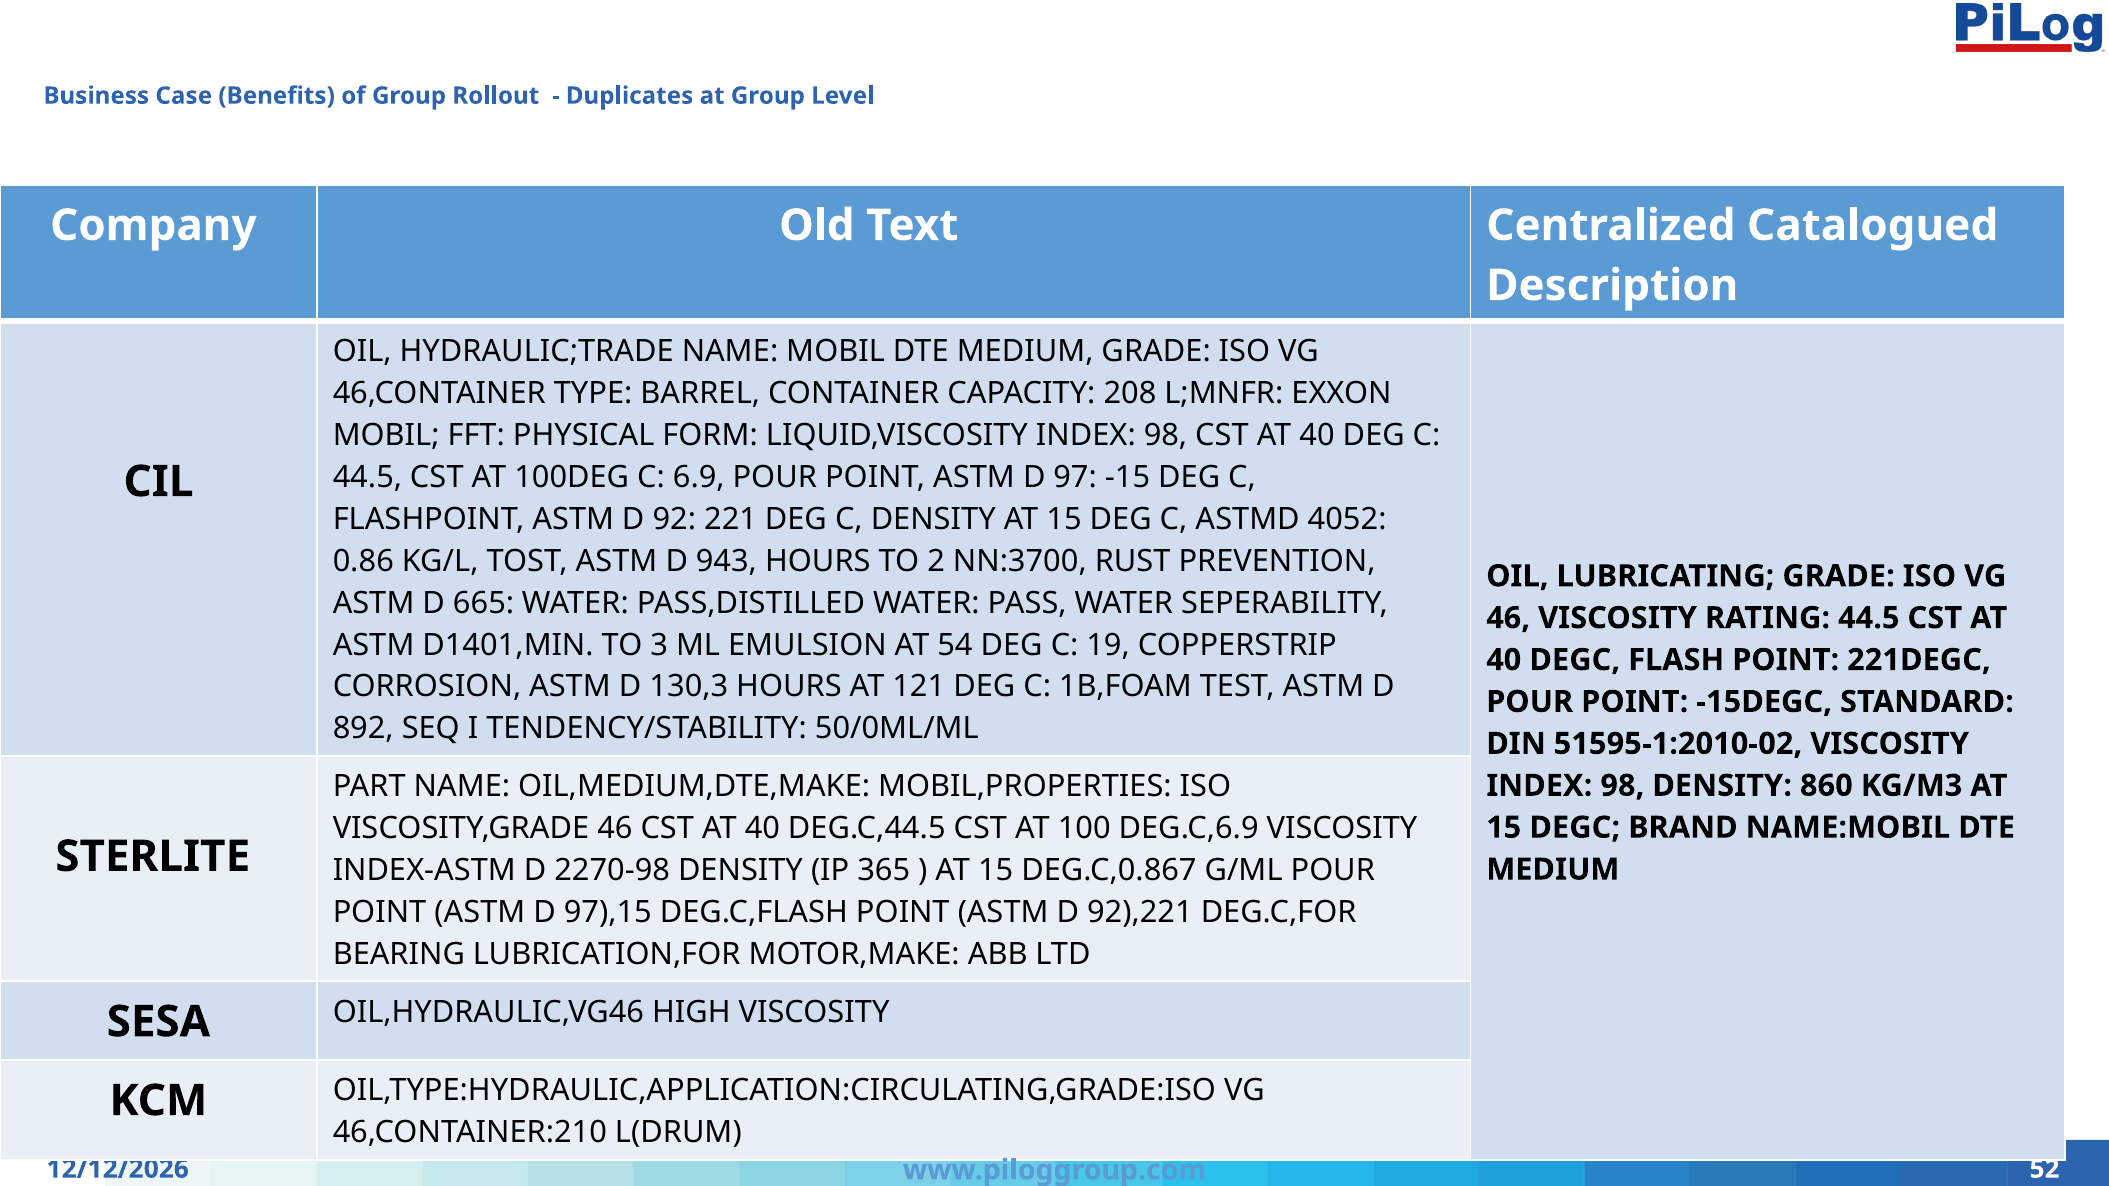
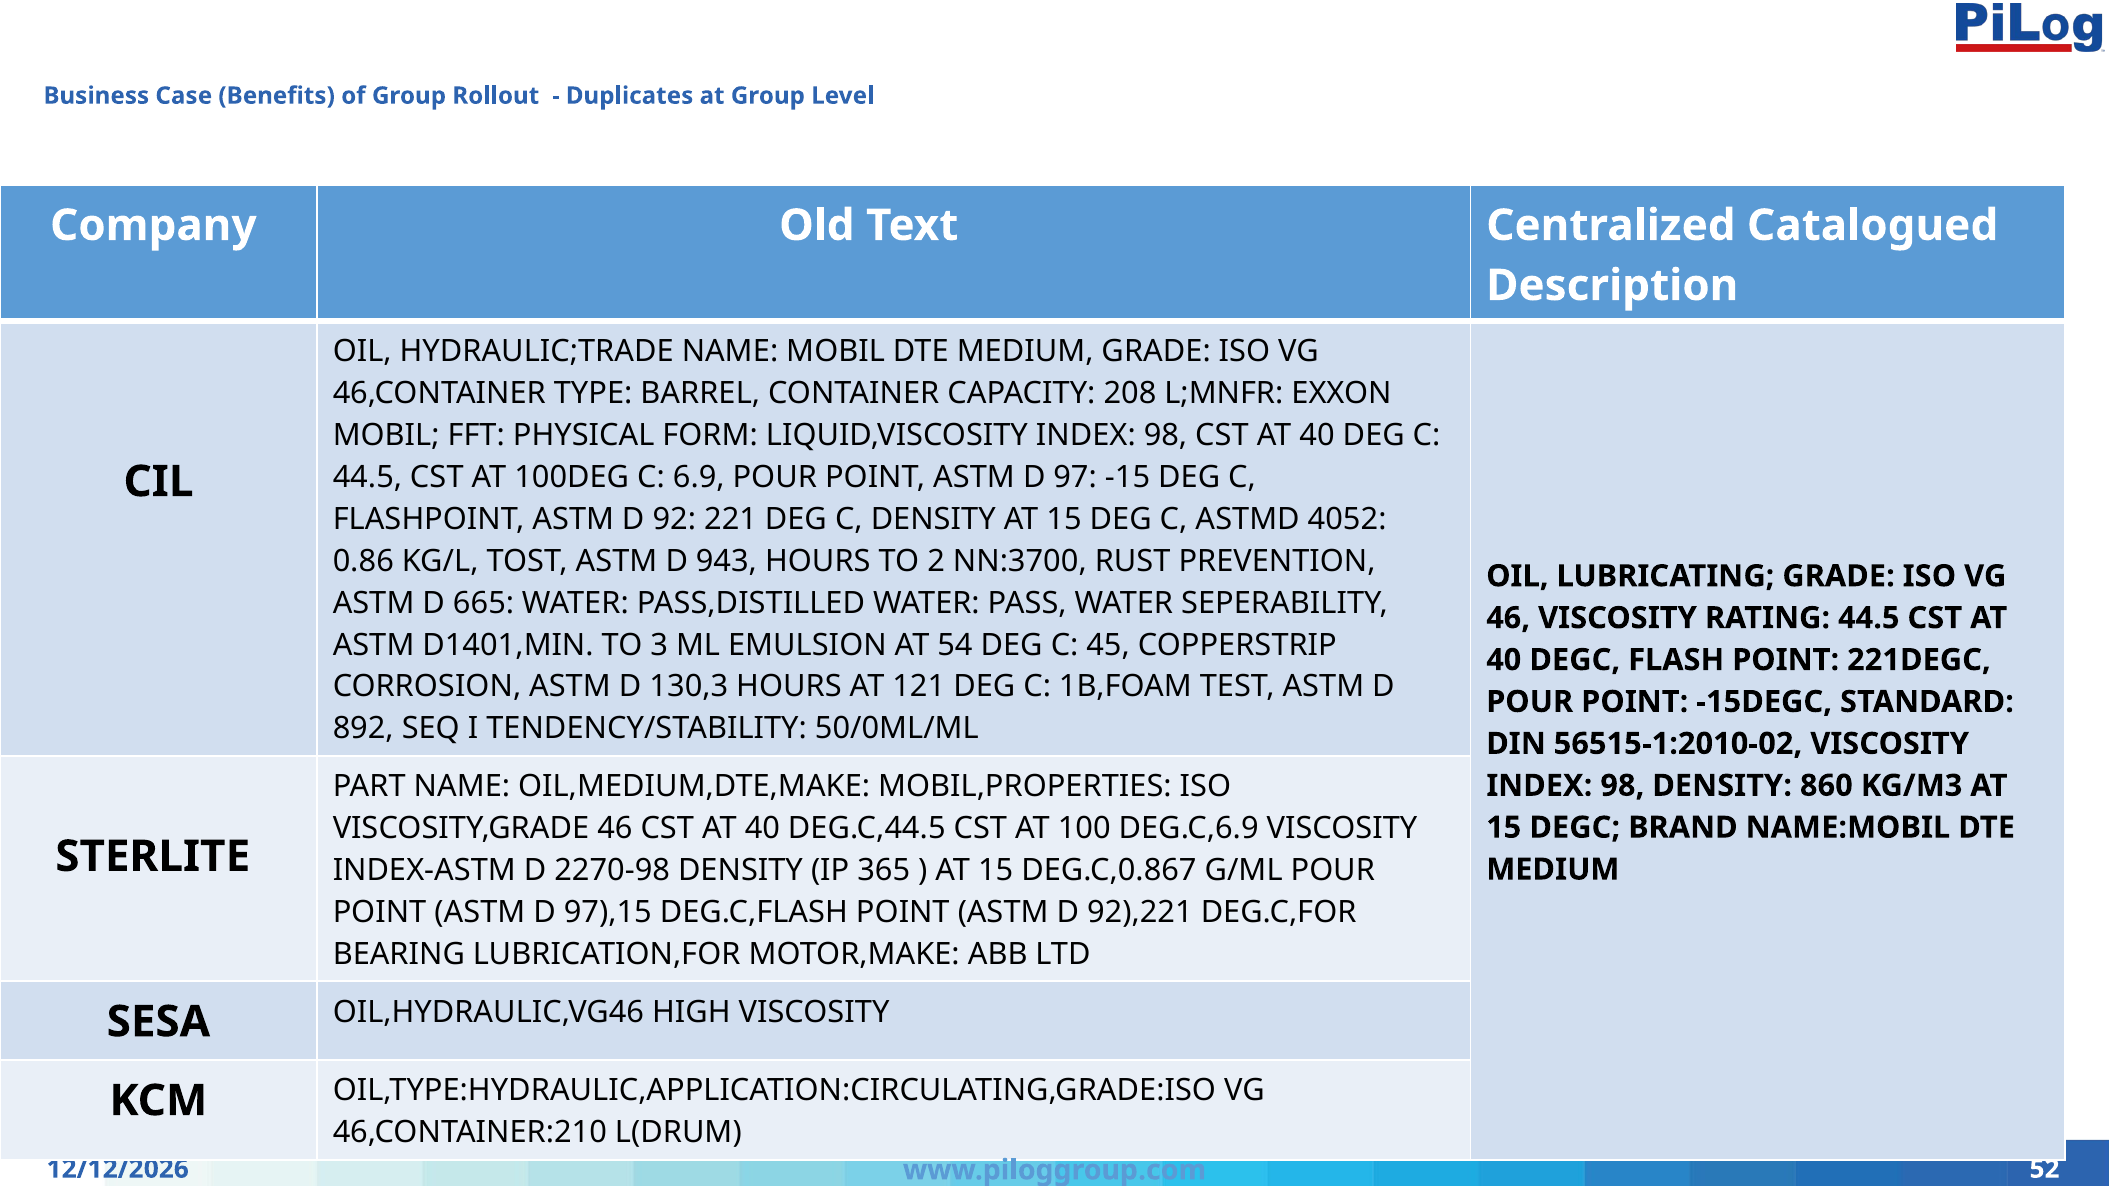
19: 19 -> 45 (1108, 645)
51595-1:2010-02: 51595-1:2010-02 -> 56515-1:2010-02 (1678, 744)
